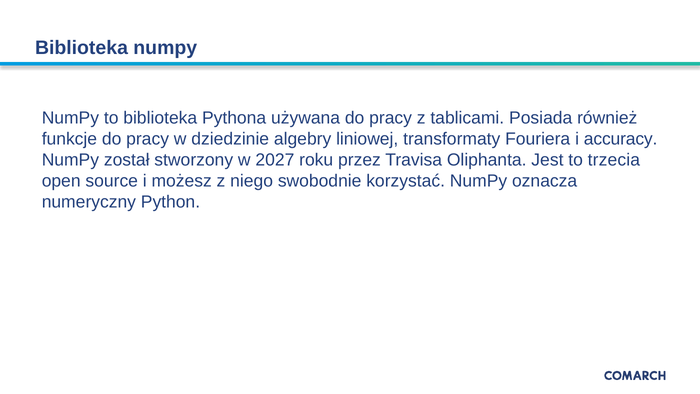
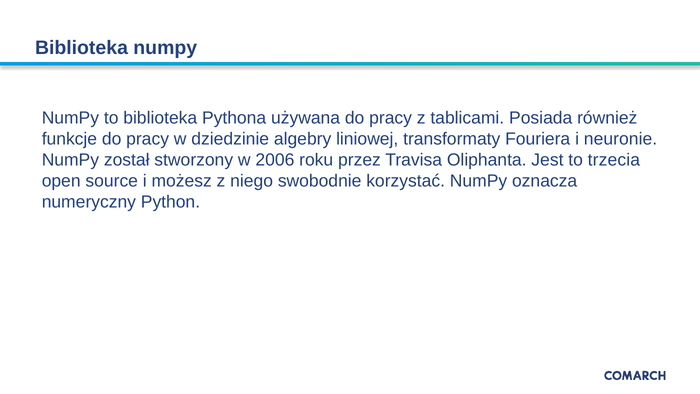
accuracy: accuracy -> neuronie (621, 139)
2027: 2027 -> 2006 (275, 160)
